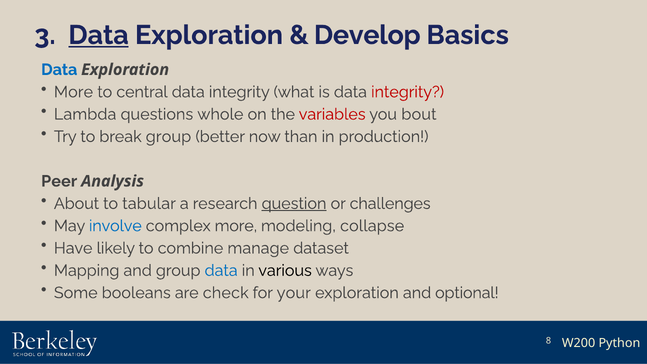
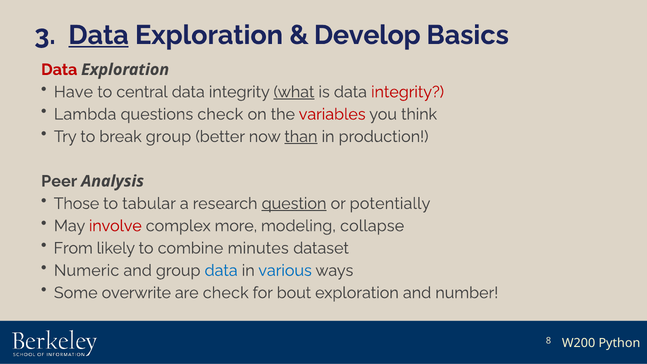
Data colour: blue -> red (59, 70)
More: More -> Have (73, 92)
what underline: none -> present (294, 92)
questions whole: whole -> check (220, 114)
bout: bout -> think (419, 114)
than underline: none -> present (301, 137)
About: About -> Those (77, 204)
challenges: challenges -> potentially (390, 204)
involve colour: blue -> red (115, 226)
Have: Have -> From (73, 248)
manage: manage -> minutes (258, 248)
Mapping: Mapping -> Numeric (87, 270)
various colour: black -> blue (285, 270)
booleans: booleans -> overwrite (136, 293)
your: your -> bout (294, 293)
optional: optional -> number (467, 293)
